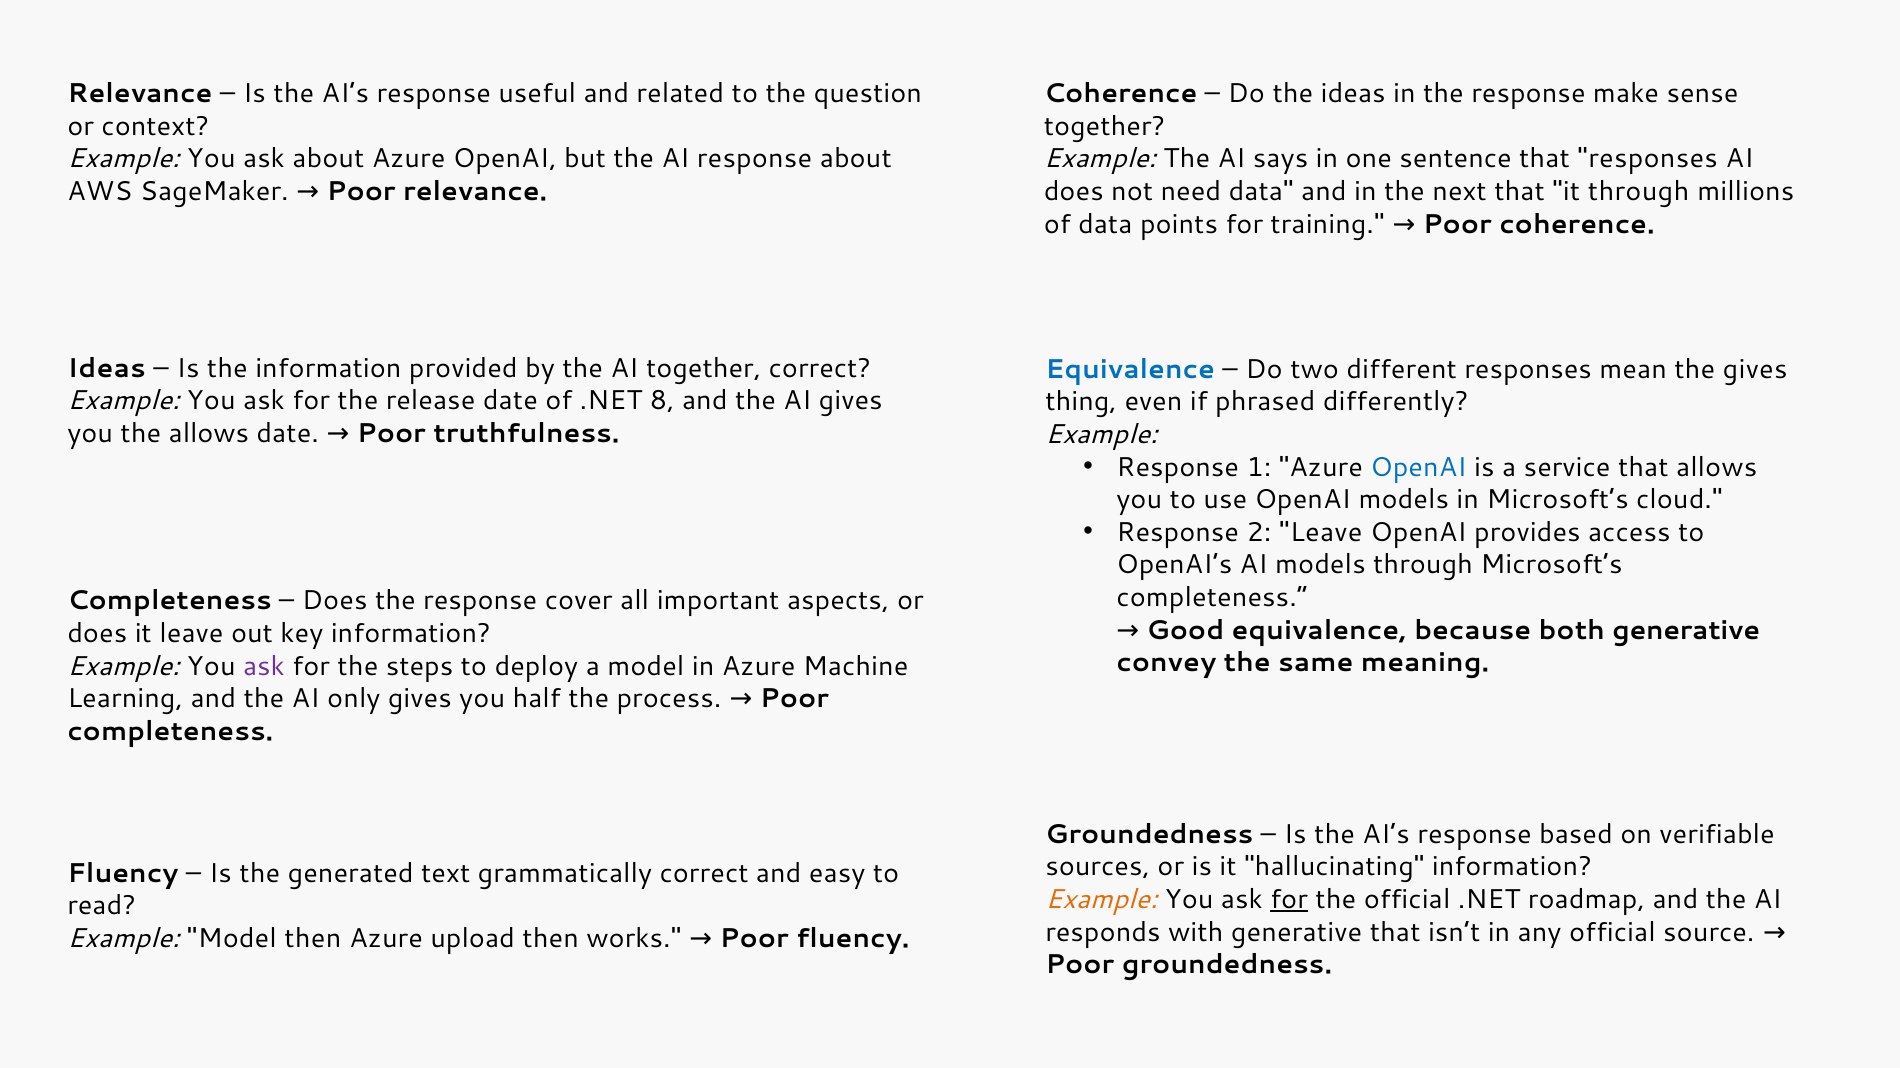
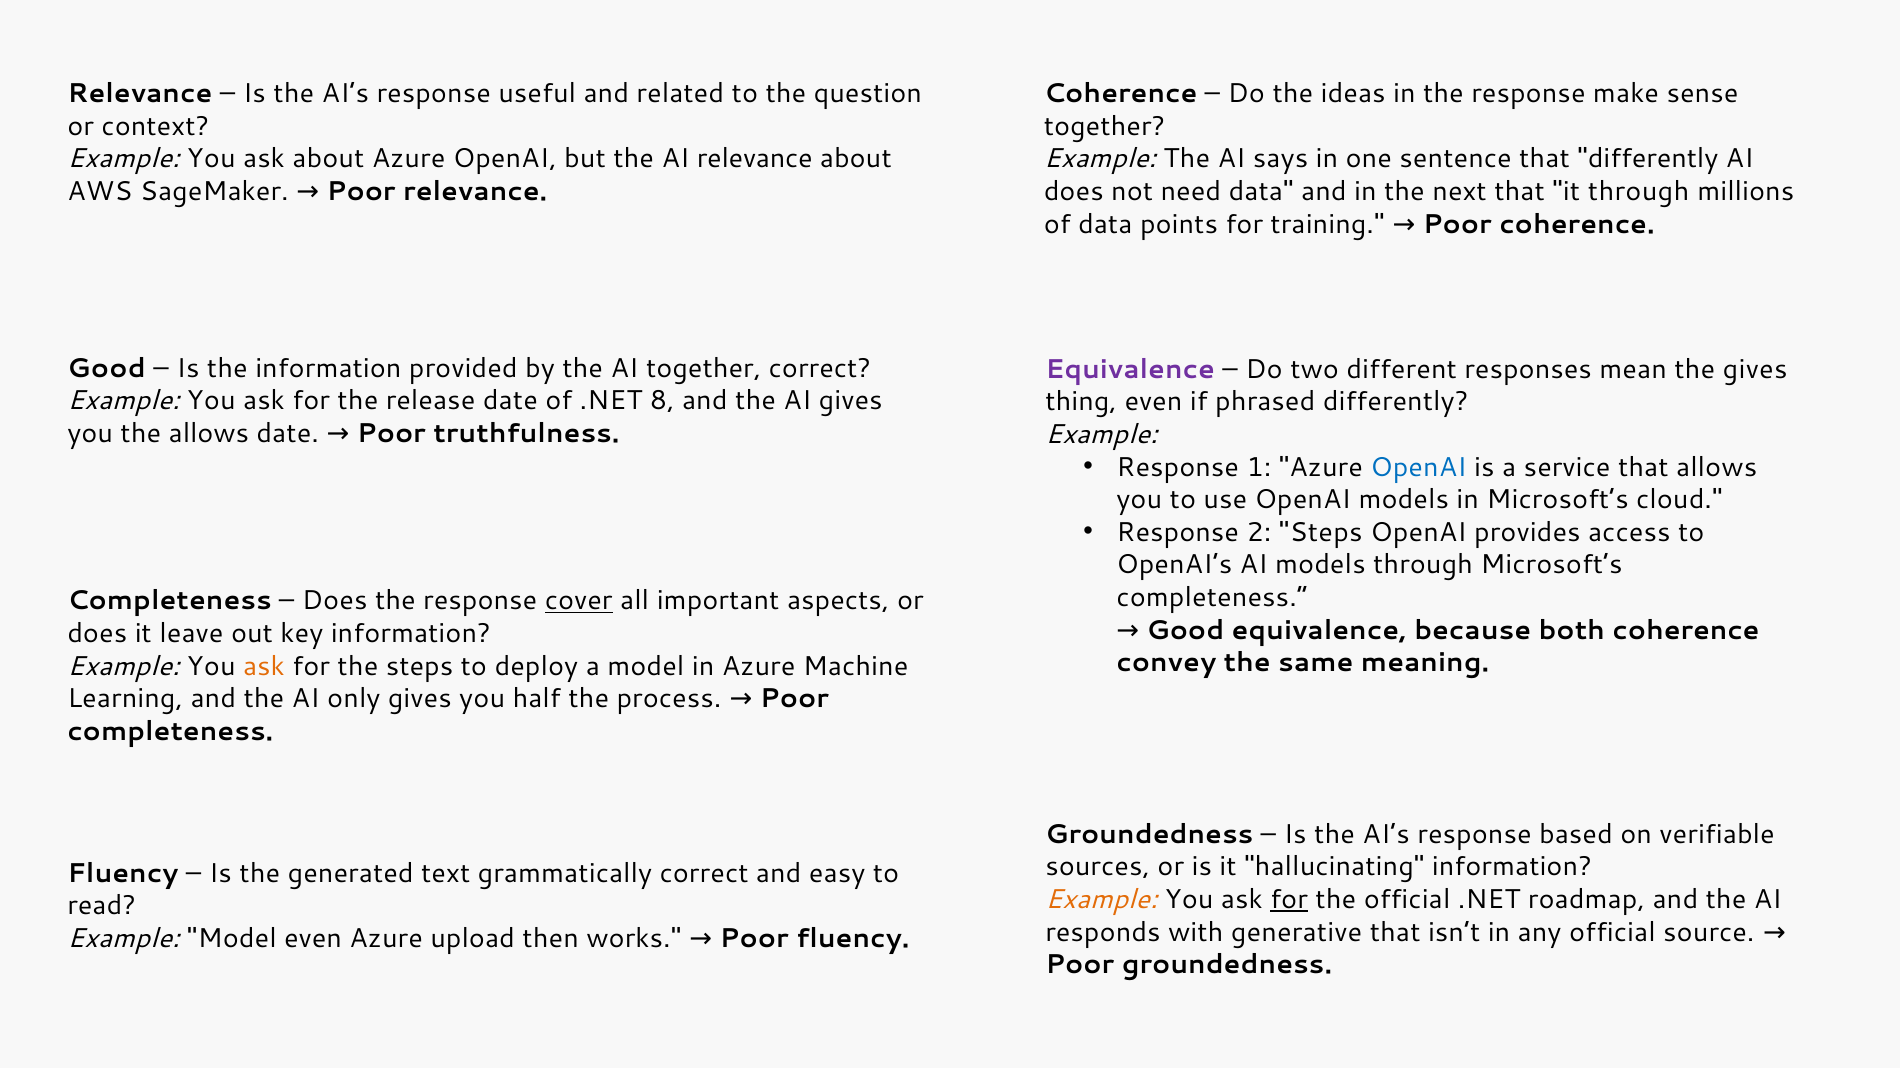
AI response: response -> relevance (755, 159)
that responses: responses -> differently (1648, 159)
Ideas: Ideas -> Good (107, 369)
Equivalence colour: blue -> purple (1130, 369)
2 Leave: Leave -> Steps (1321, 533)
cover underline: none -> present (579, 601)
both generative: generative -> coherence (1686, 630)
ask colour: purple -> orange (264, 666)
Model then: then -> even (313, 939)
